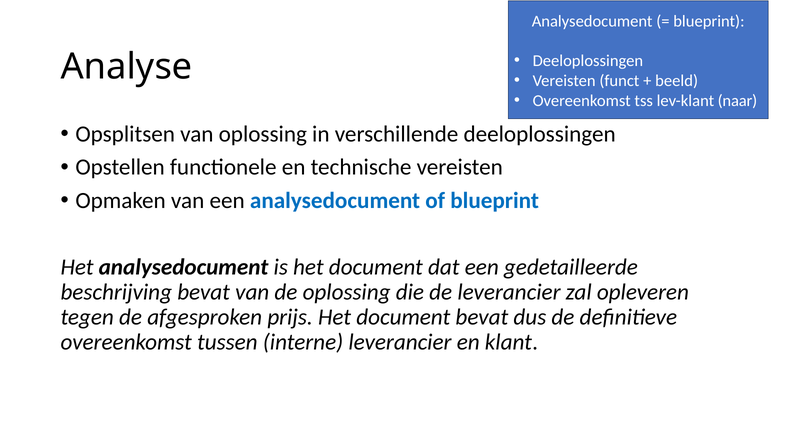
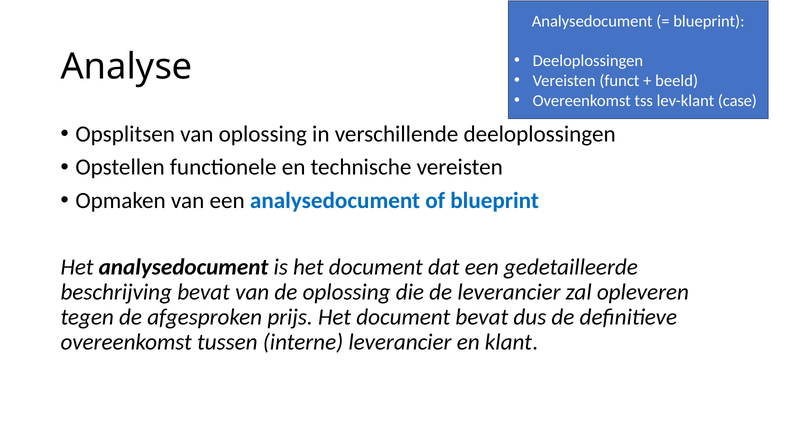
naar: naar -> case (737, 101)
